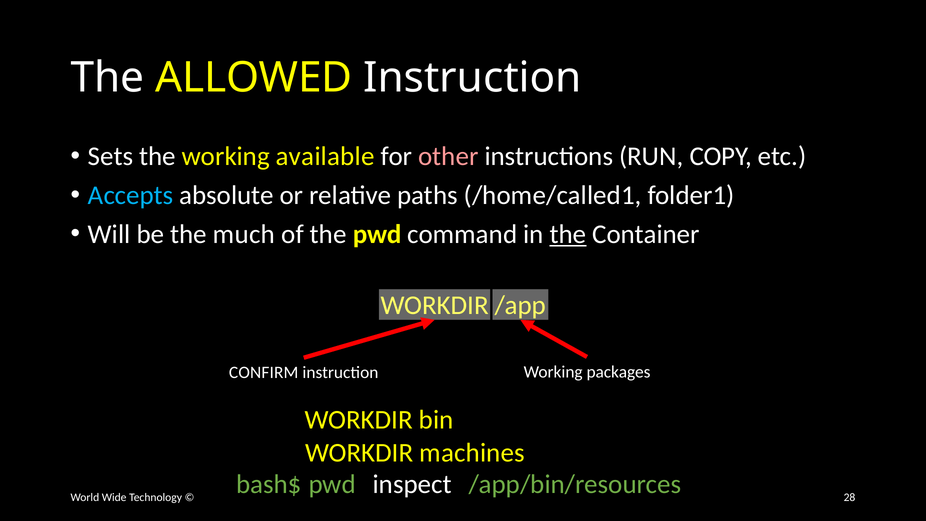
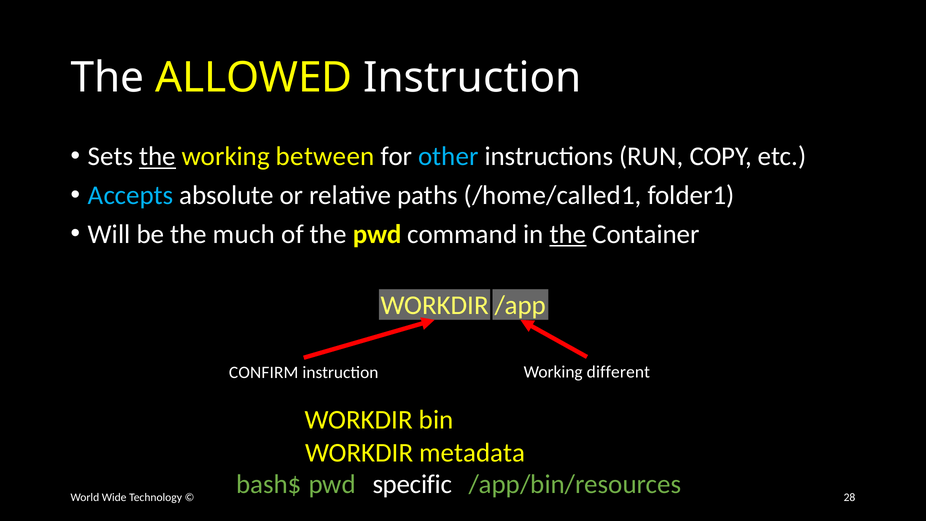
the underline: none -> present (158, 157)
available: available -> between (325, 157)
other colour: pink -> light blue (448, 157)
packages: packages -> different (618, 372)
machines: machines -> metadata (472, 453)
inspect: inspect -> specific (412, 484)
